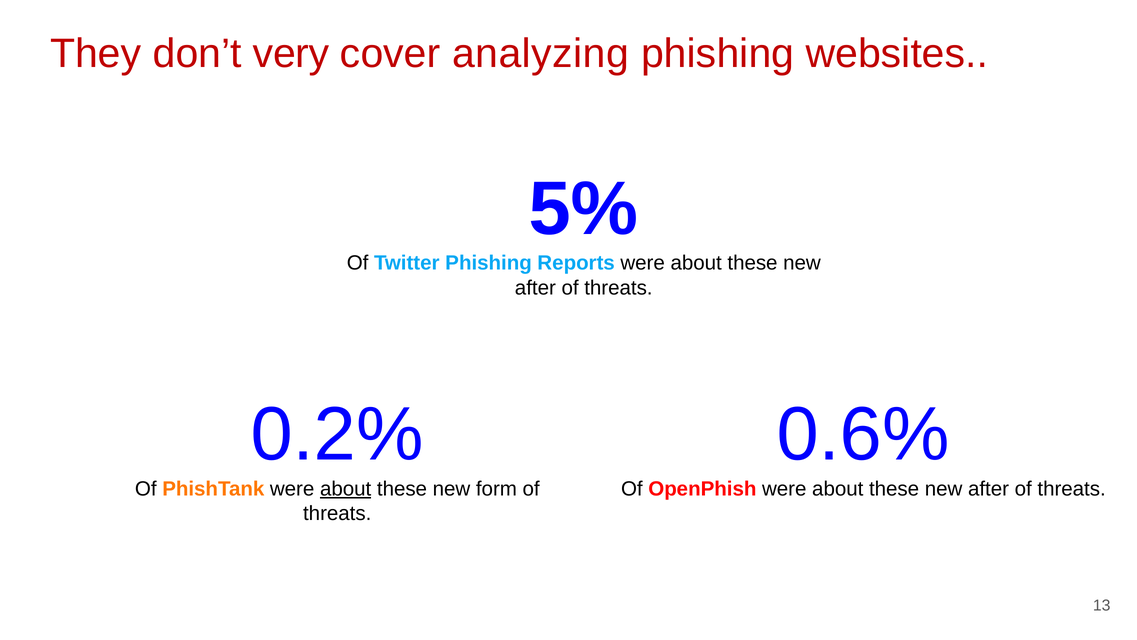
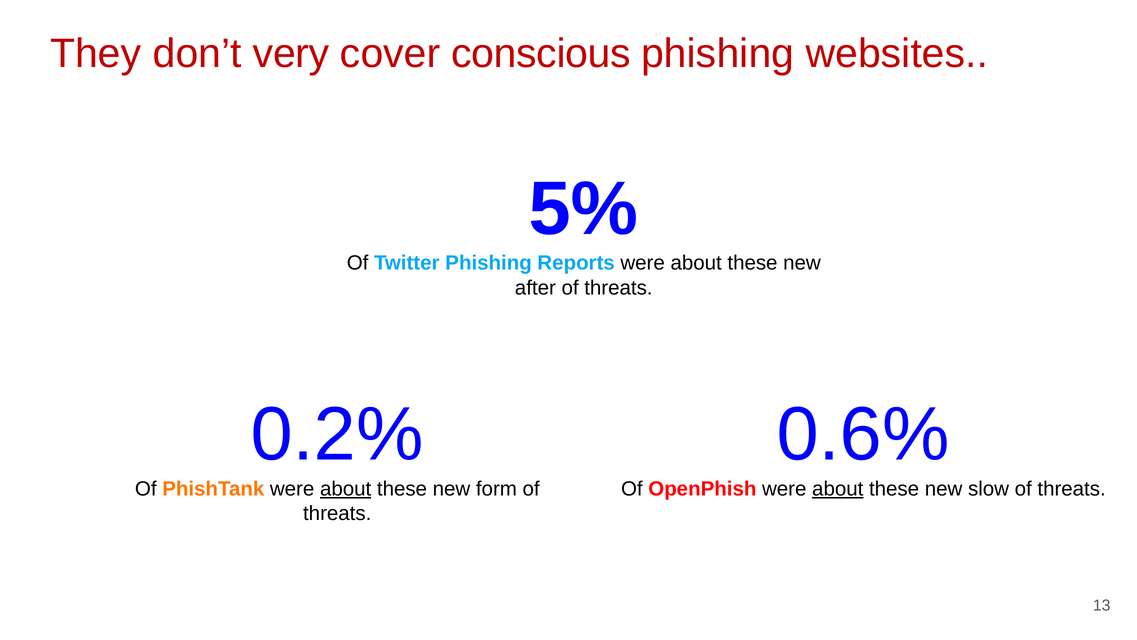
analyzing: analyzing -> conscious (541, 54)
about underline: none -> present (838, 489)
after: after -> slow (989, 489)
